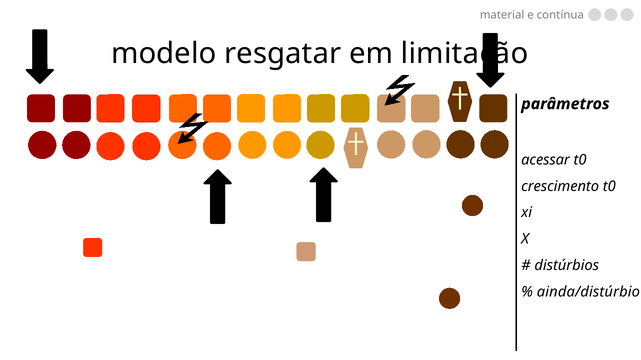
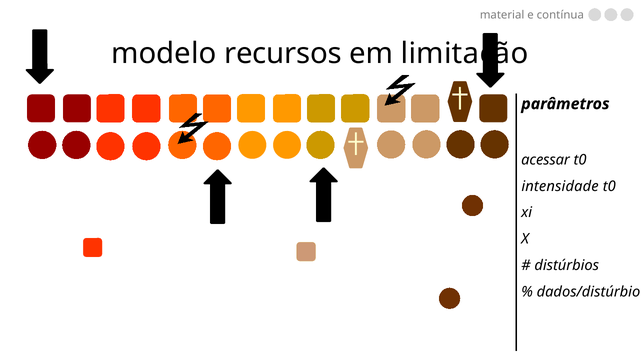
resgatar: resgatar -> recursos (283, 54)
crescimento: crescimento -> intensidade (560, 186)
ainda/distúrbio: ainda/distúrbio -> dados/distúrbio (588, 292)
